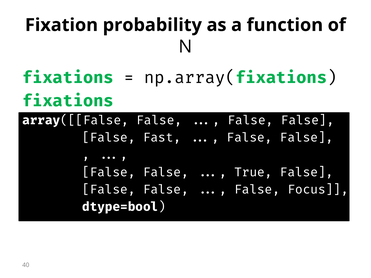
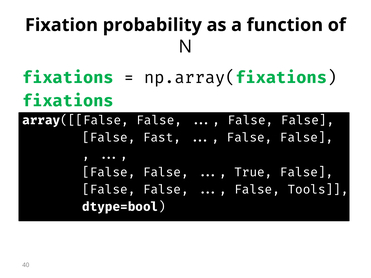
Focus: Focus -> Tools (318, 190)
